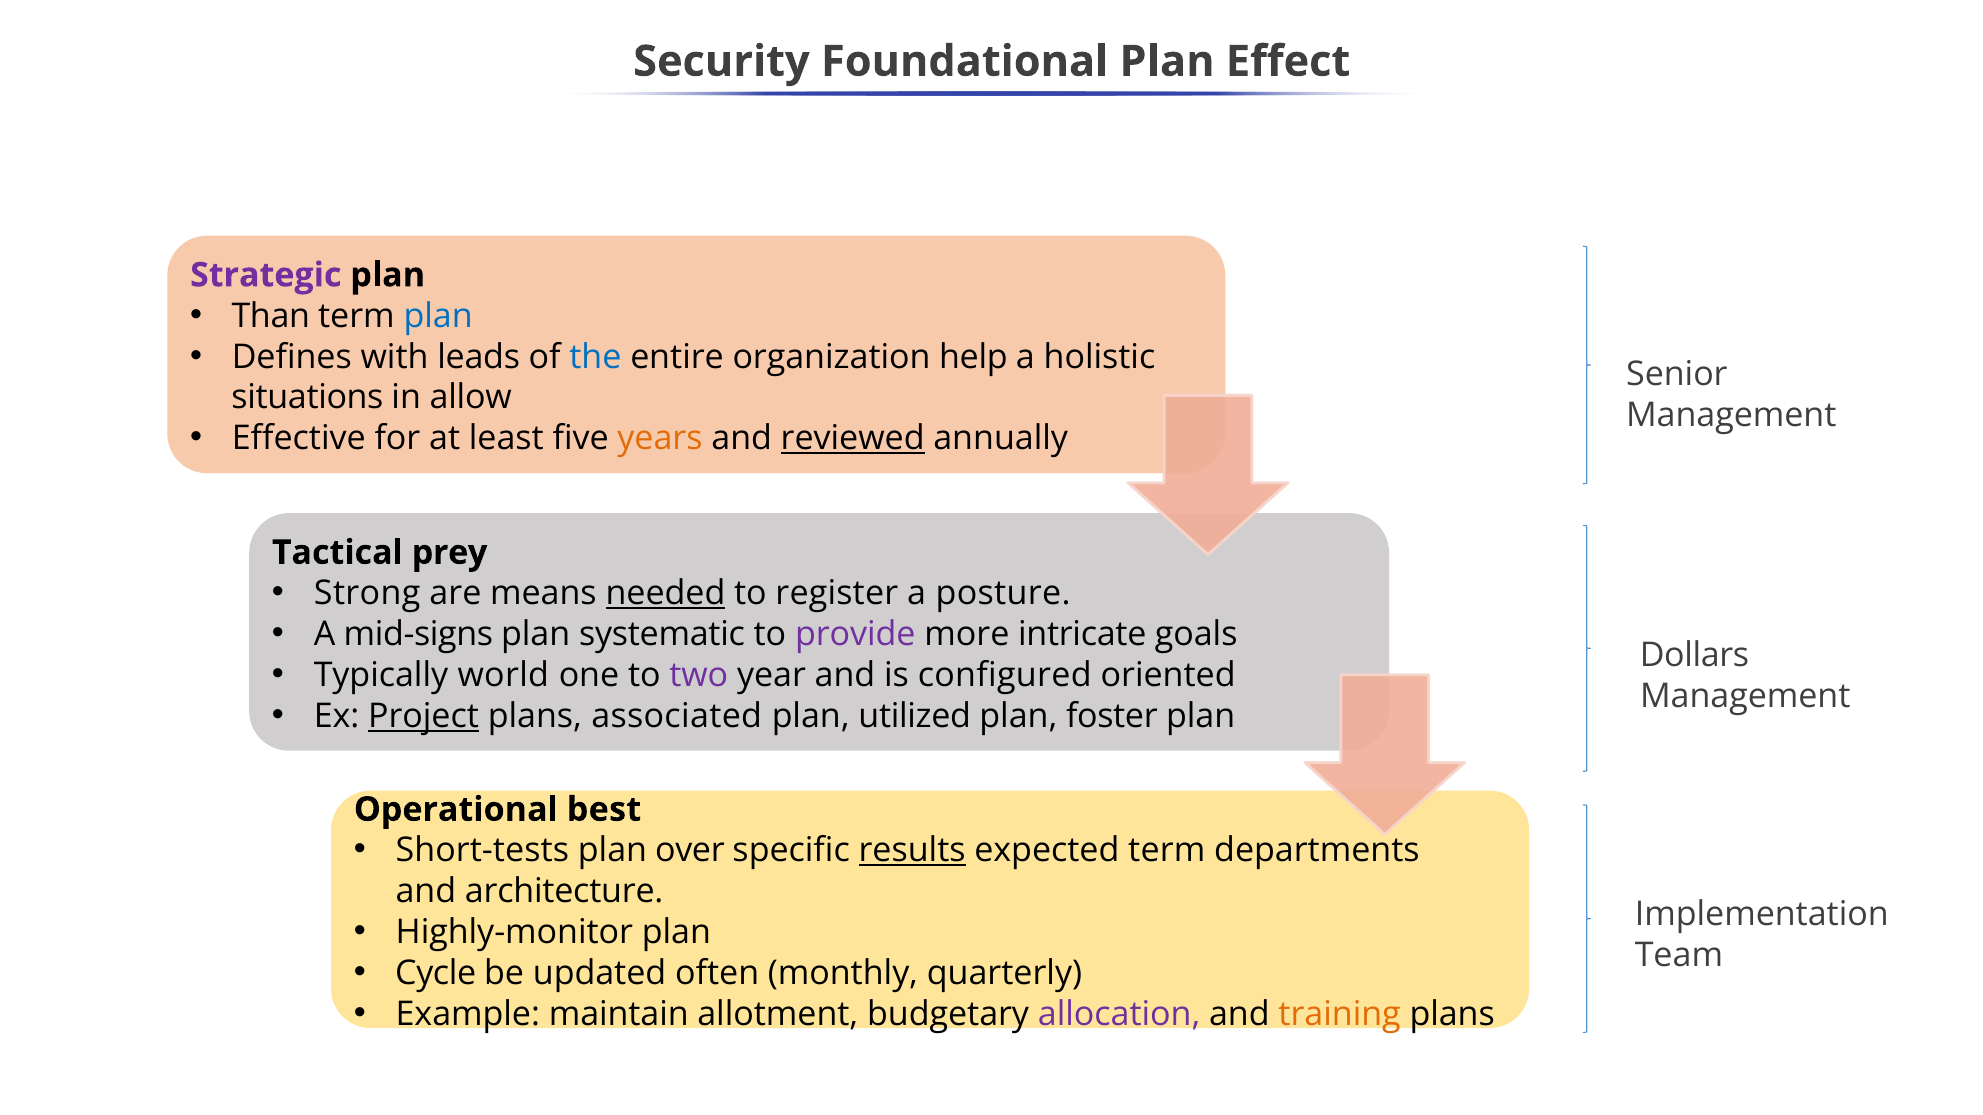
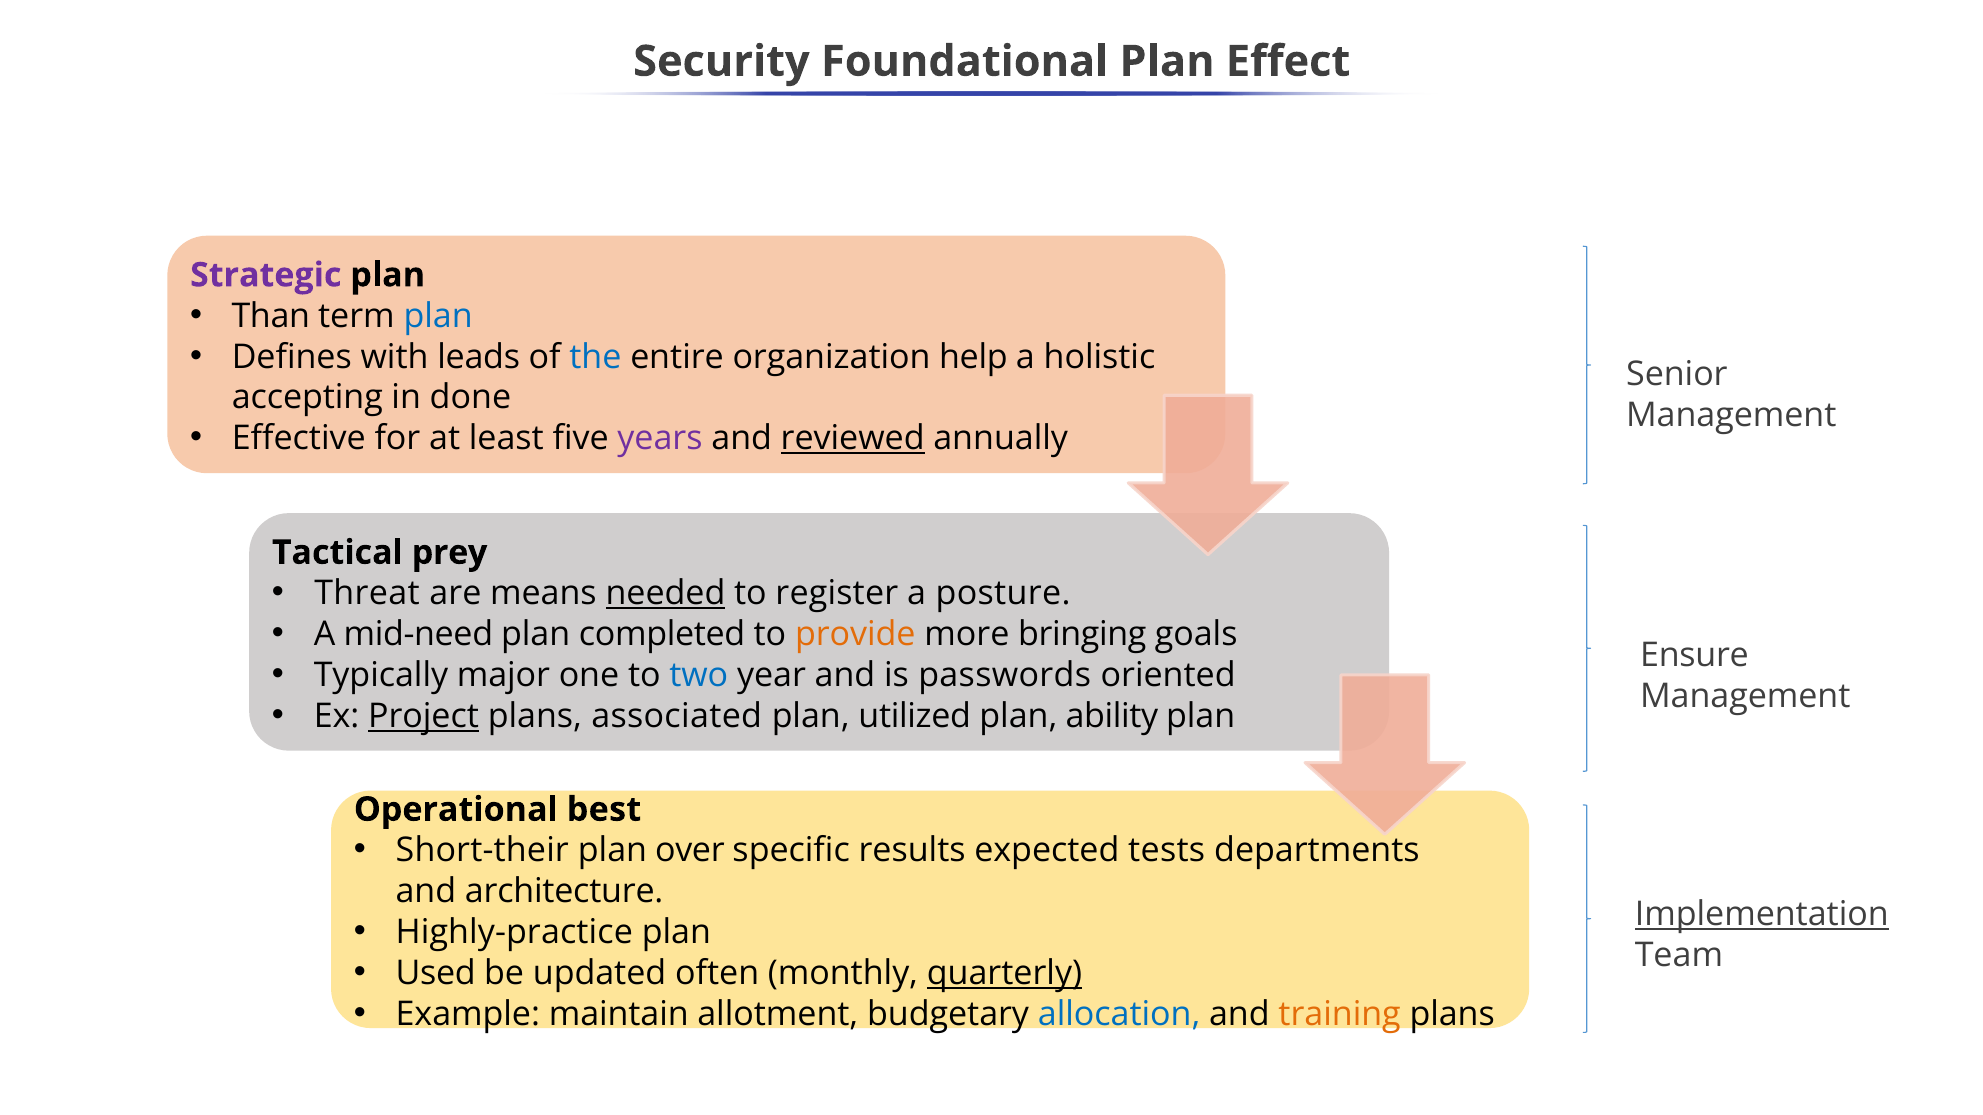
situations: situations -> accepting (307, 398)
allow: allow -> done (471, 398)
years colour: orange -> purple (660, 439)
Strong: Strong -> Threat (367, 594)
mid-signs: mid-signs -> mid-need (418, 635)
systematic: systematic -> completed (662, 635)
provide colour: purple -> orange (855, 635)
intricate: intricate -> bringing (1082, 635)
Dollars: Dollars -> Ensure (1695, 656)
world: world -> major (503, 675)
two colour: purple -> blue (699, 675)
configured: configured -> passwords (1005, 675)
foster: foster -> ability (1112, 716)
Short-tests: Short-tests -> Short-their (482, 851)
results underline: present -> none (912, 851)
expected term: term -> tests (1167, 851)
Implementation underline: none -> present (1762, 915)
Highly-monitor: Highly-monitor -> Highly-practice (514, 932)
Cycle: Cycle -> Used (436, 973)
quarterly underline: none -> present (1004, 973)
allocation colour: purple -> blue (1119, 1014)
